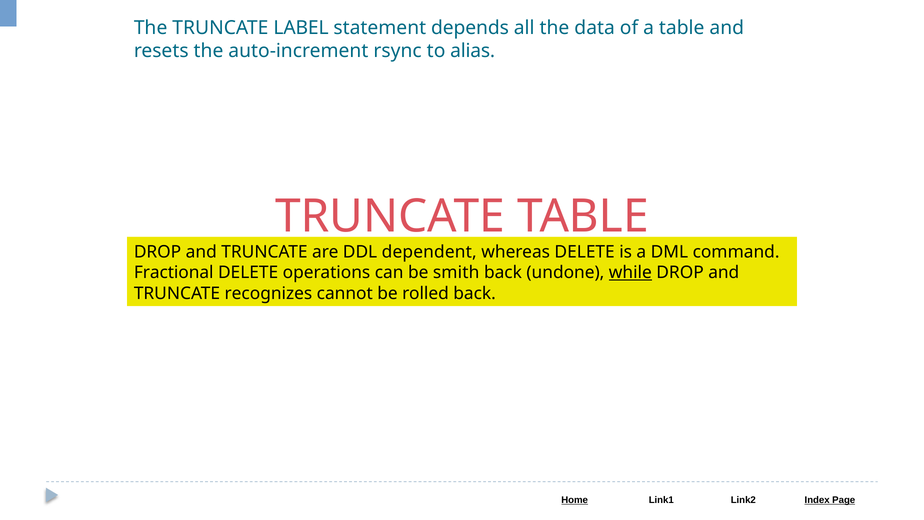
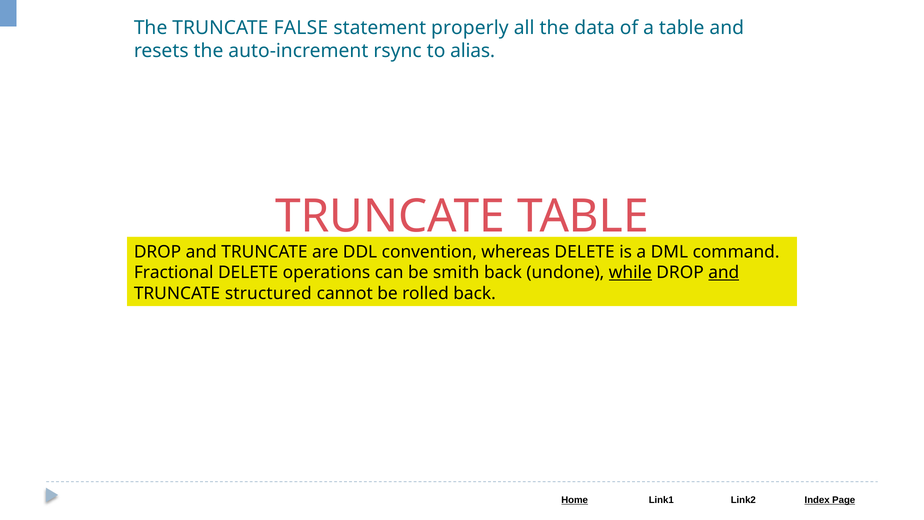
LABEL: LABEL -> FALSE (301, 28)
depends: depends -> properly (470, 28)
dependent: dependent -> convention (429, 252)
and underline: none -> present (724, 273)
recognizes: recognizes -> structured (268, 293)
